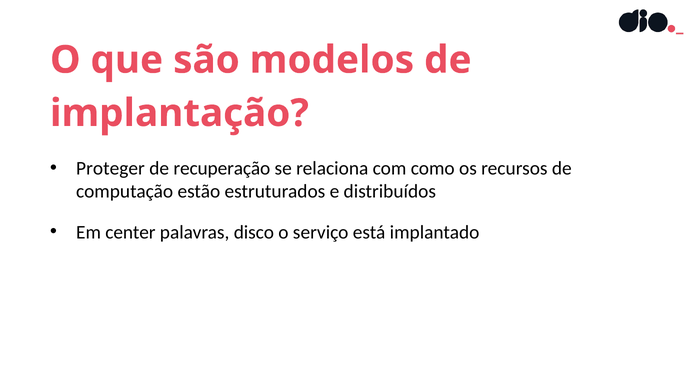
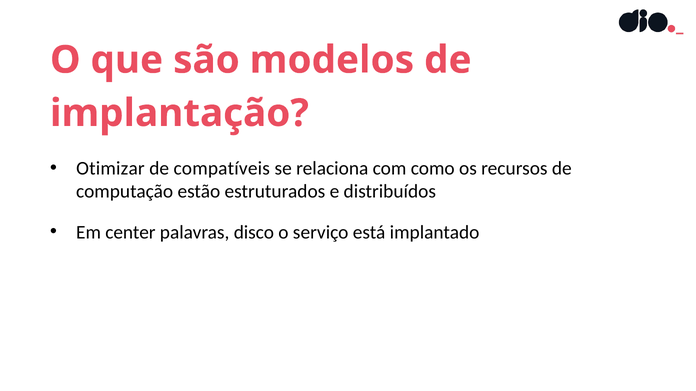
Proteger: Proteger -> Otimizar (110, 169)
recuperação: recuperação -> compatíveis (222, 169)
